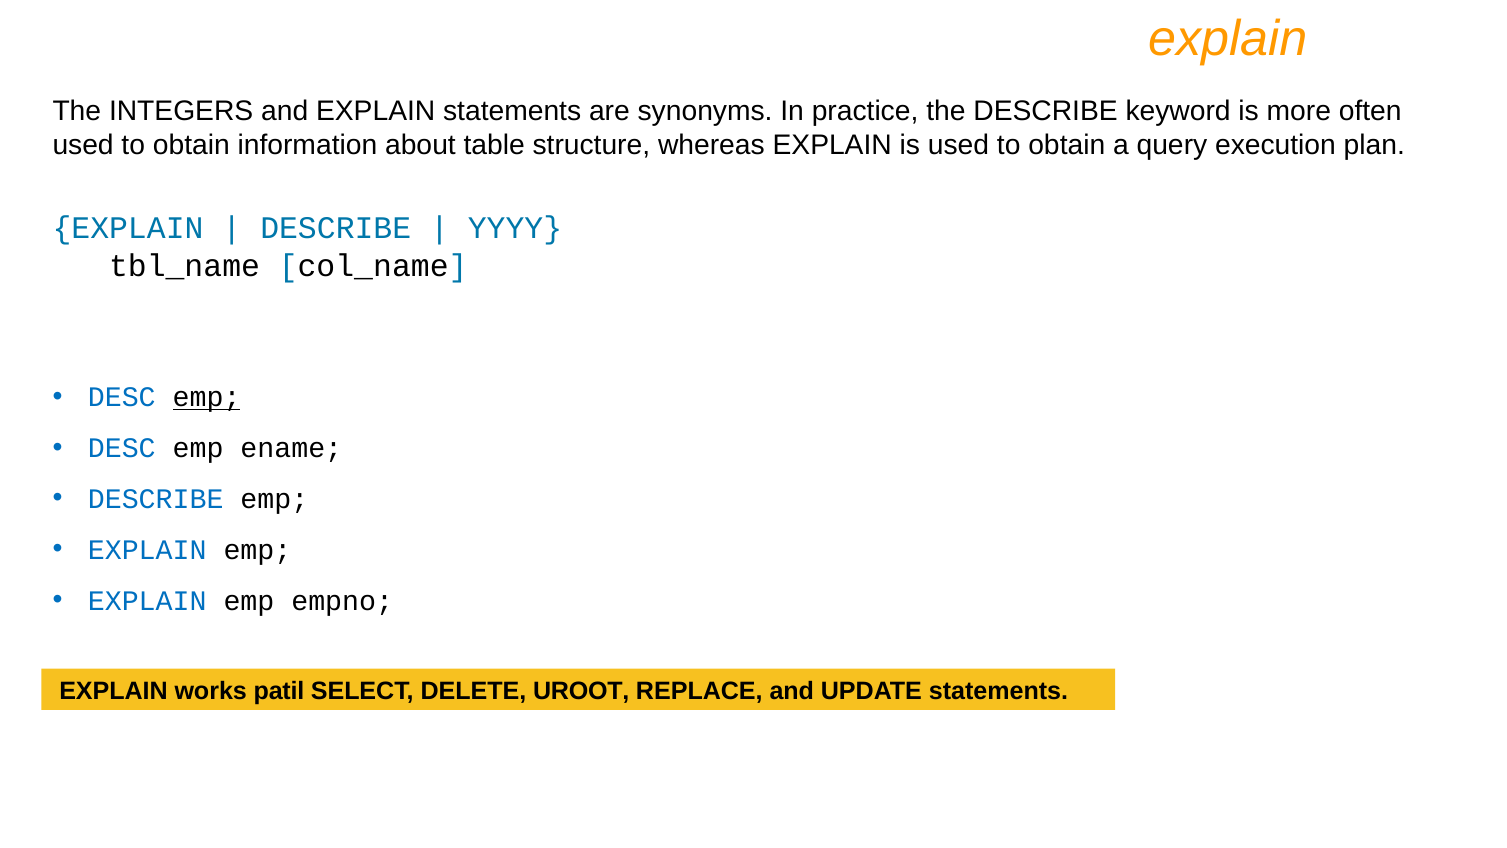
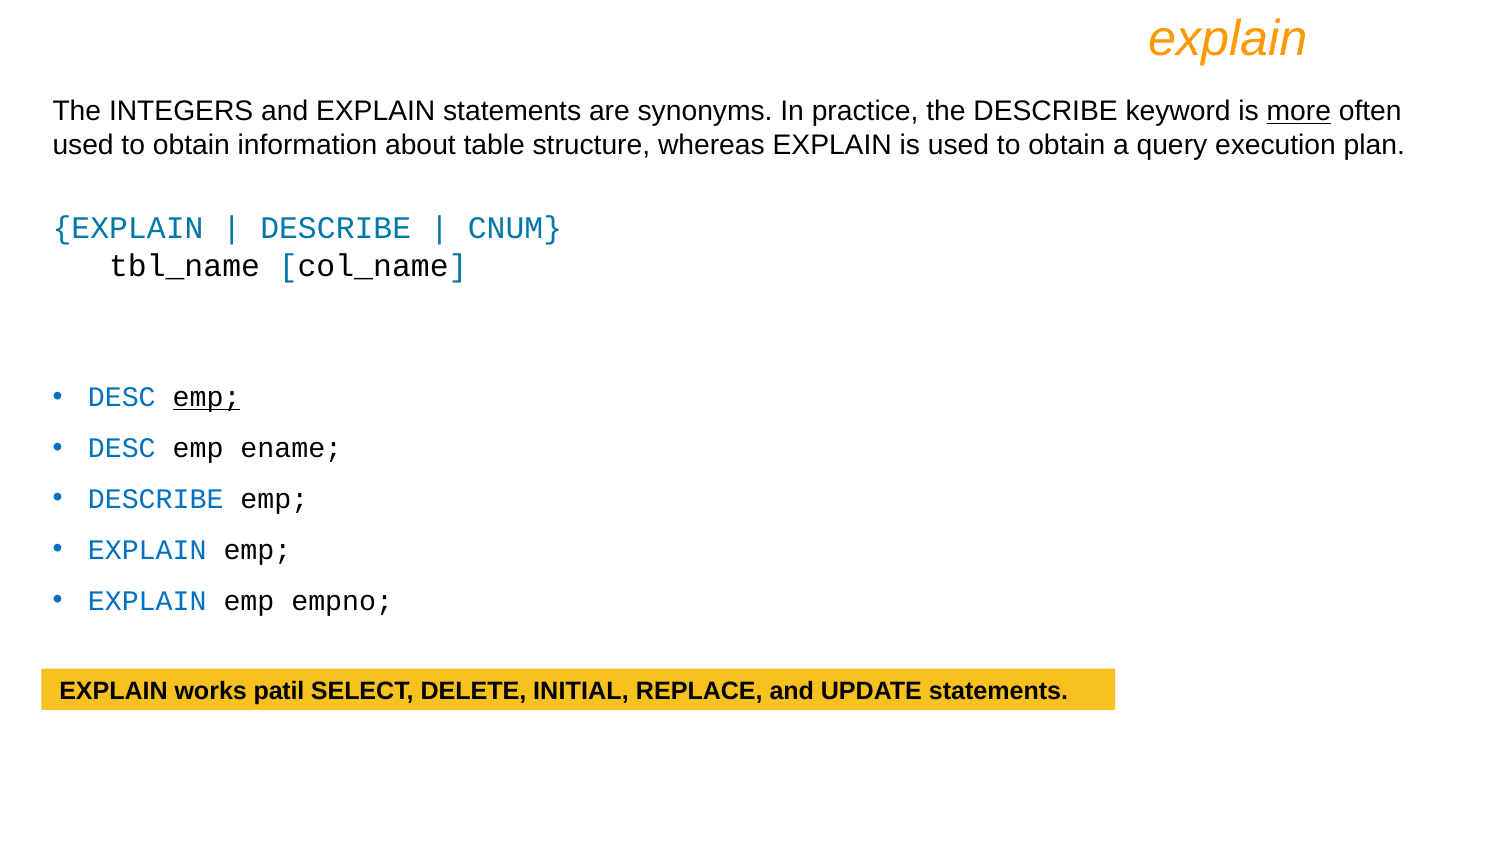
more underline: none -> present (1299, 111)
YYYY: YYYY -> CNUM (515, 228)
UROOT: UROOT -> INITIAL (581, 691)
